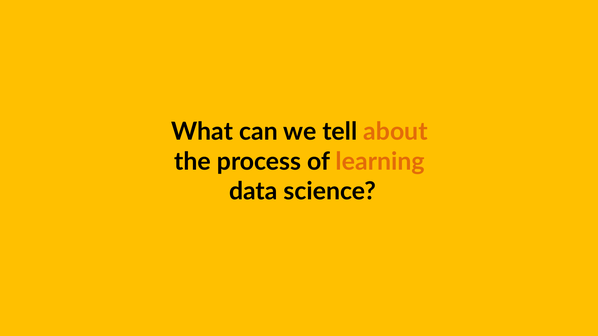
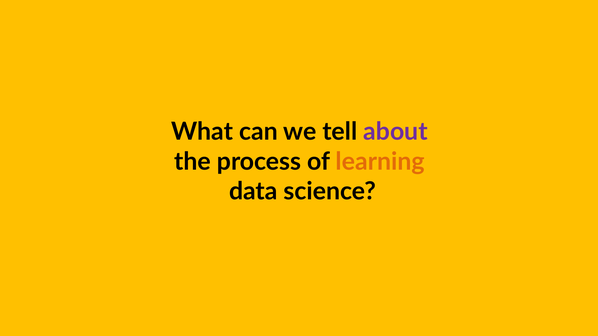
about colour: orange -> purple (395, 132)
